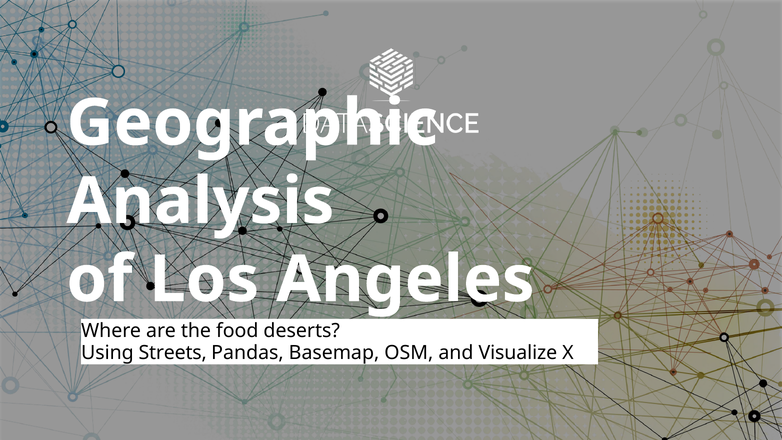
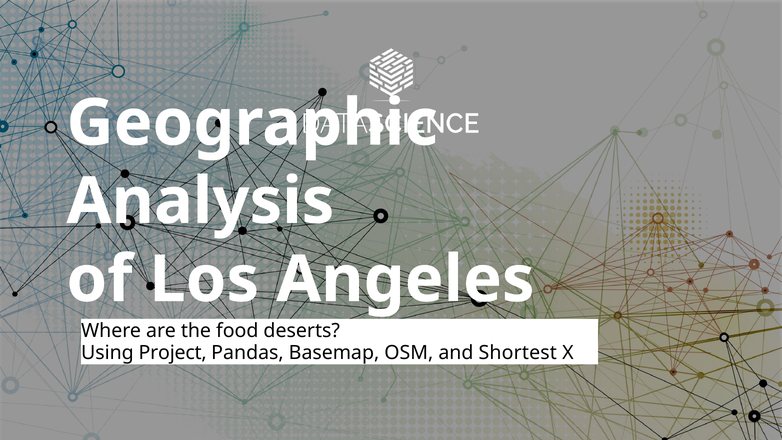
Streets: Streets -> Project (173, 352)
Visualize: Visualize -> Shortest (518, 352)
